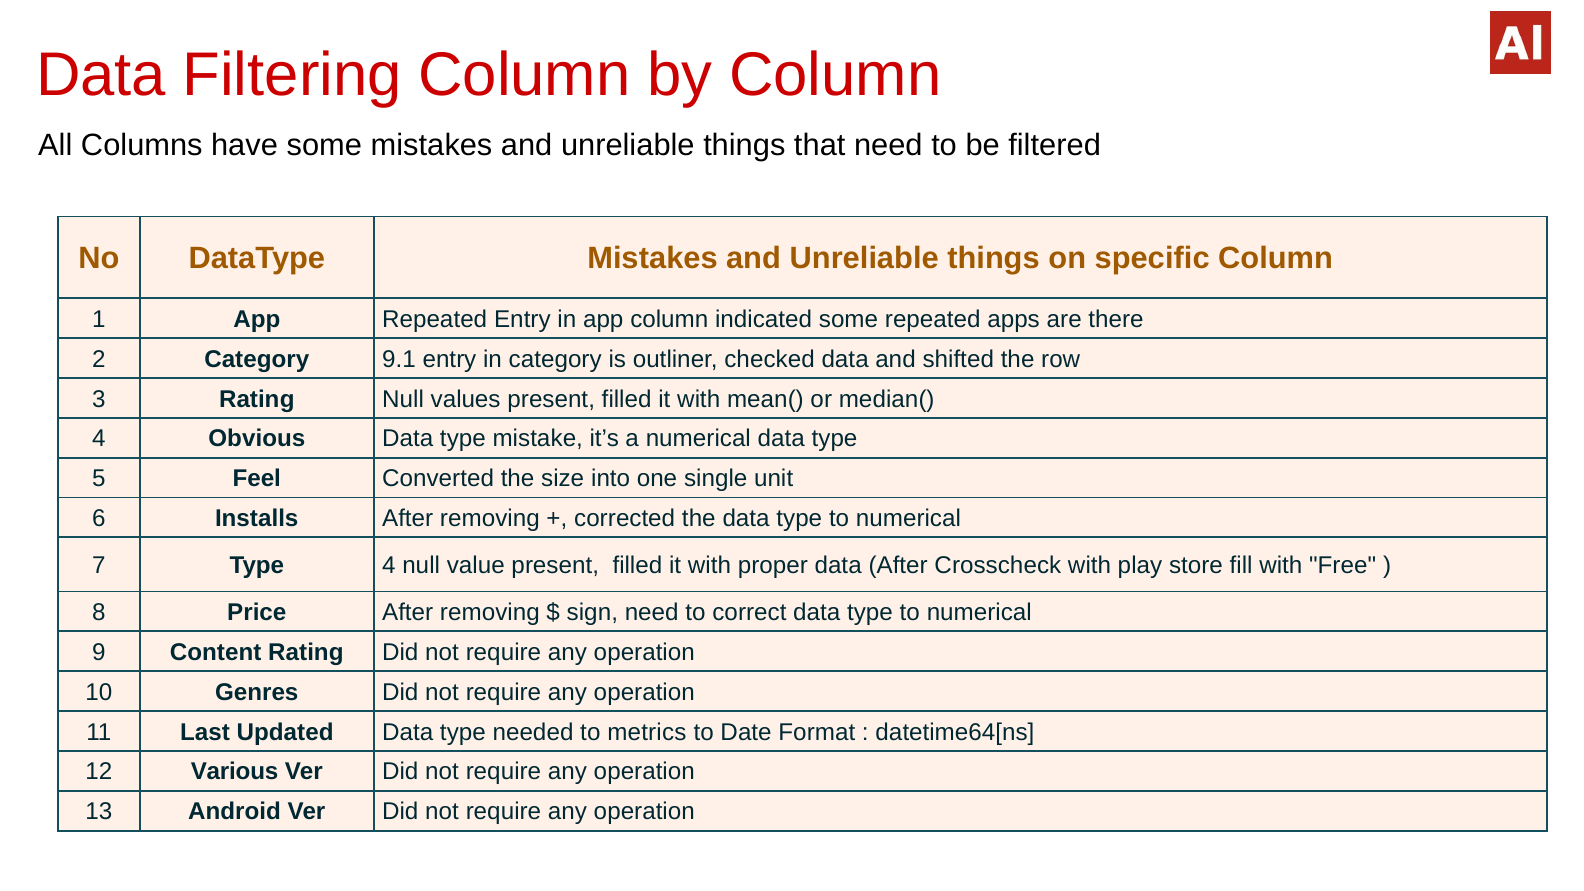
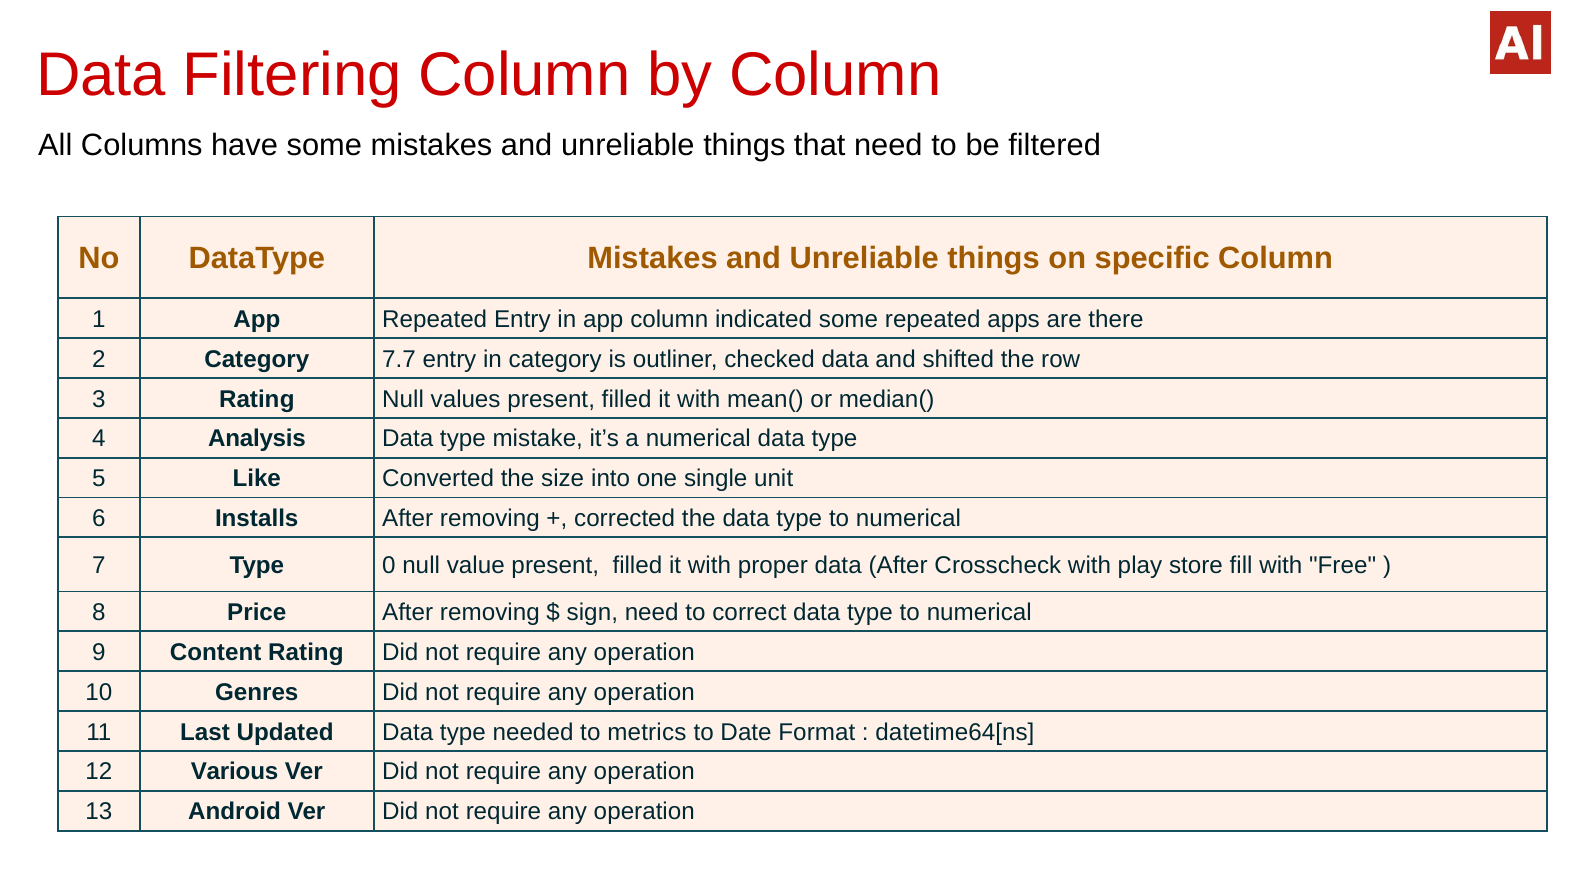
9.1: 9.1 -> 7.7 (399, 359)
Obvious: Obvious -> Analysis (257, 439)
Feel: Feel -> Like (257, 479)
Type 4: 4 -> 0 (389, 566)
